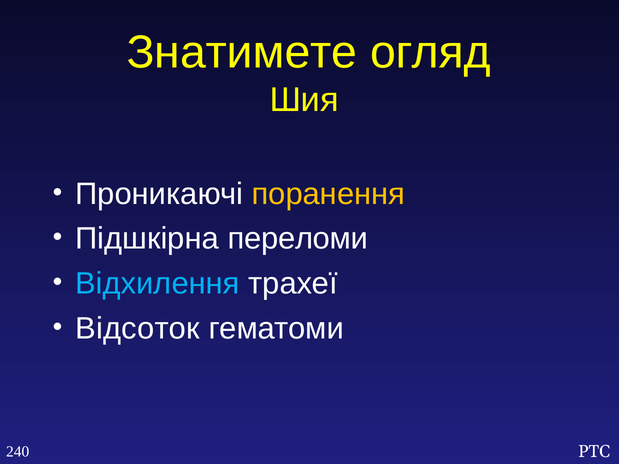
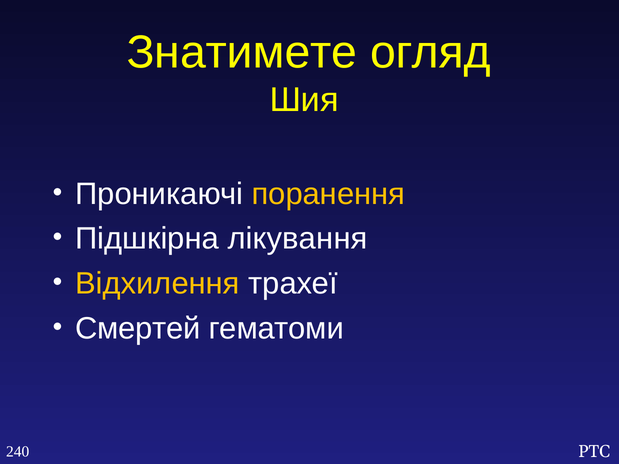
переломи: переломи -> лікування (298, 239)
Відхилення colour: light blue -> yellow (157, 284)
Відсоток: Відсоток -> Смертей (138, 329)
